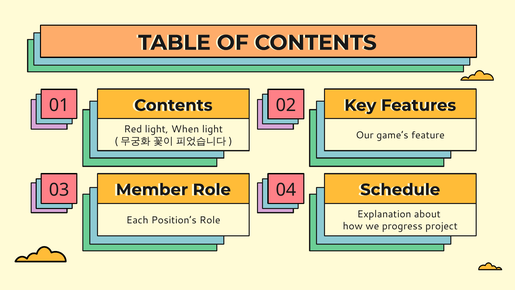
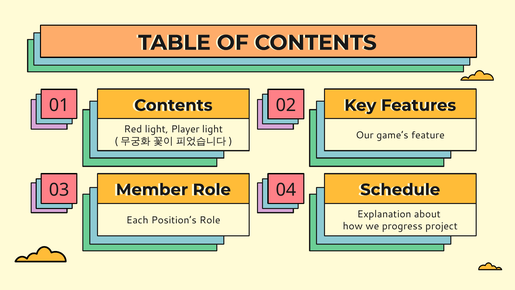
When: When -> Player (185, 129)
